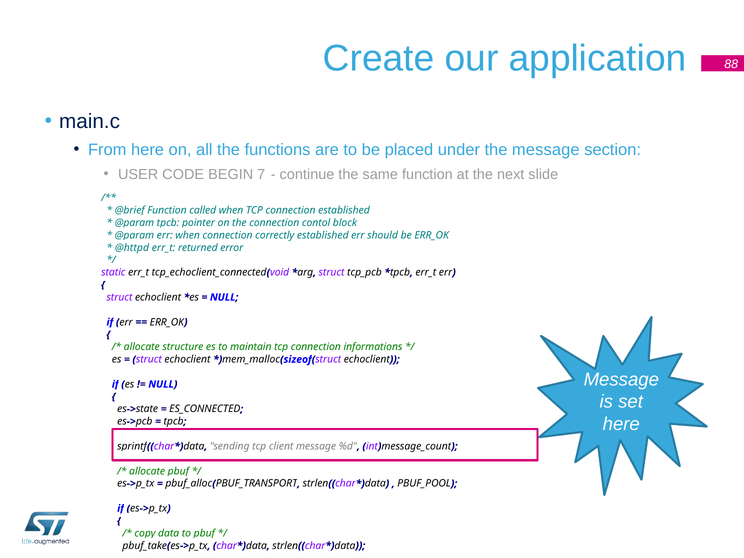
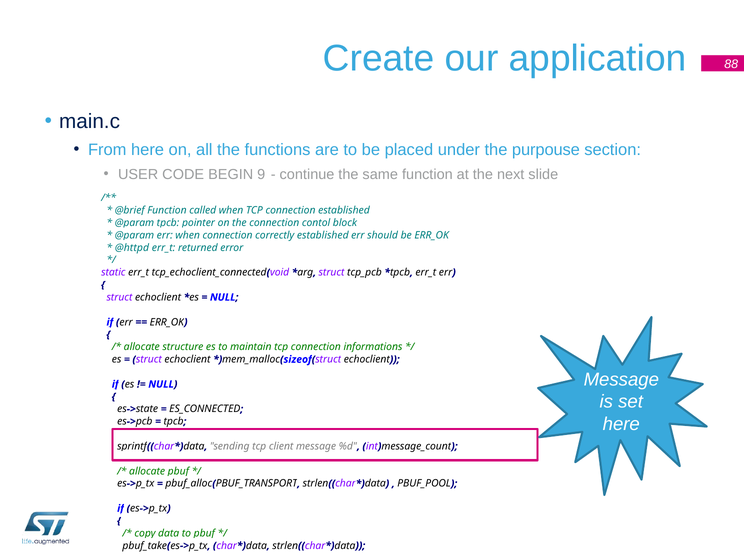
the message: message -> purpouse (546, 150)
7: 7 -> 9 (261, 174)
